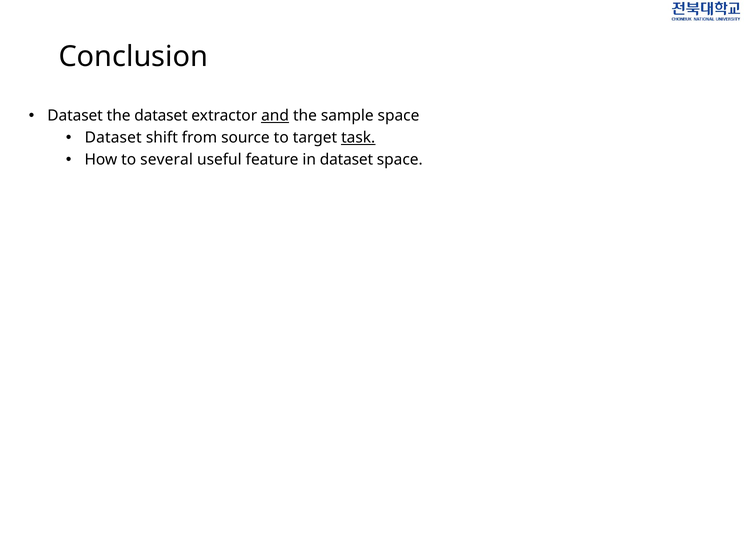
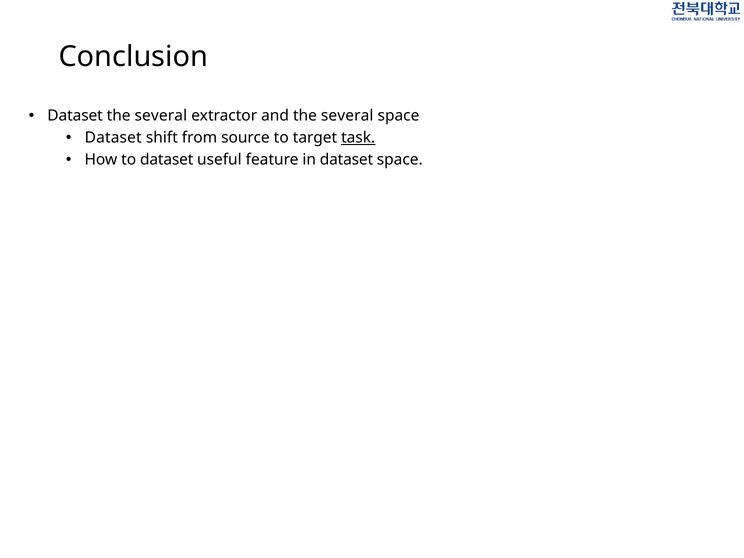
dataset: dataset -> several (161, 116)
and underline: present -> none (275, 116)
sample: sample -> several (347, 116)
to several: several -> dataset (167, 160)
